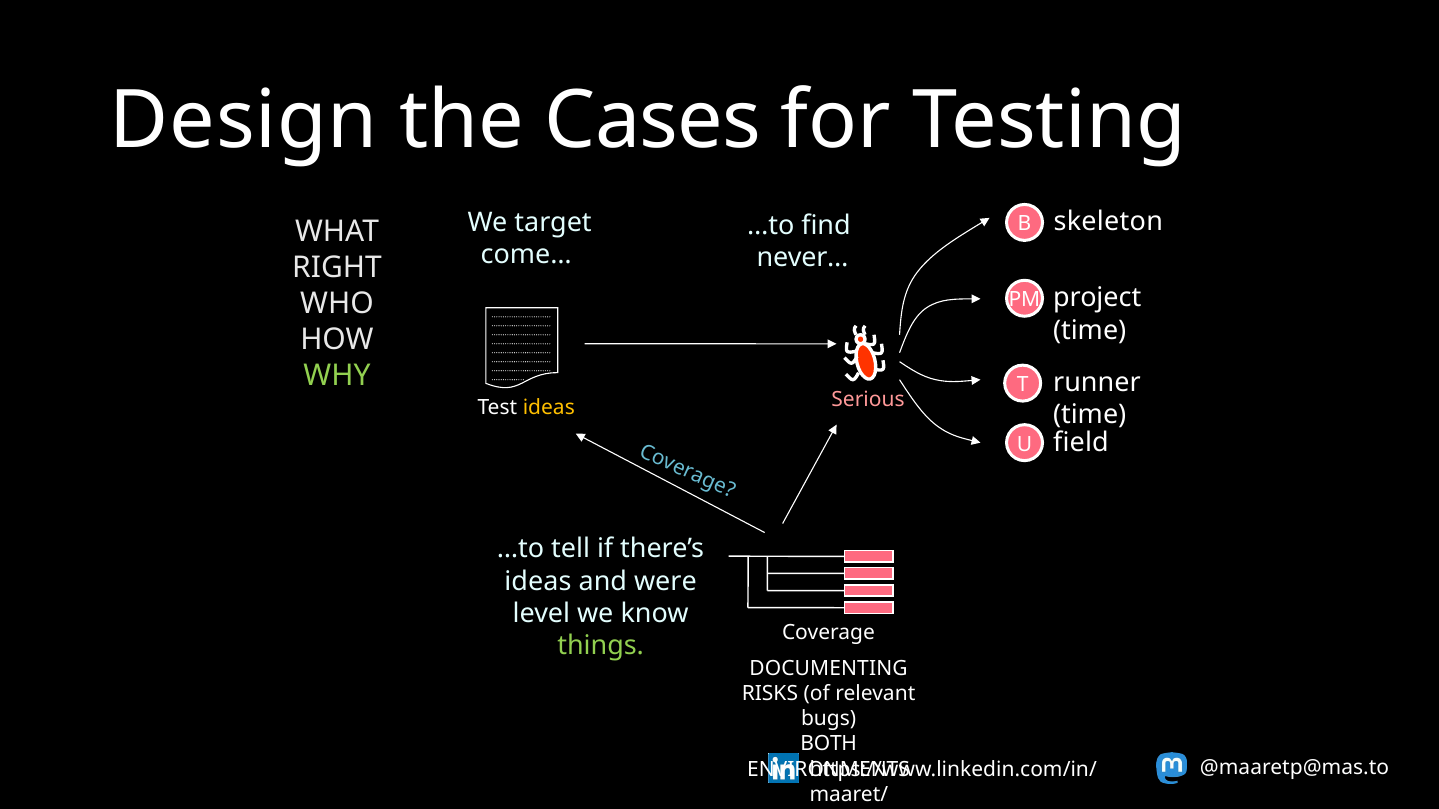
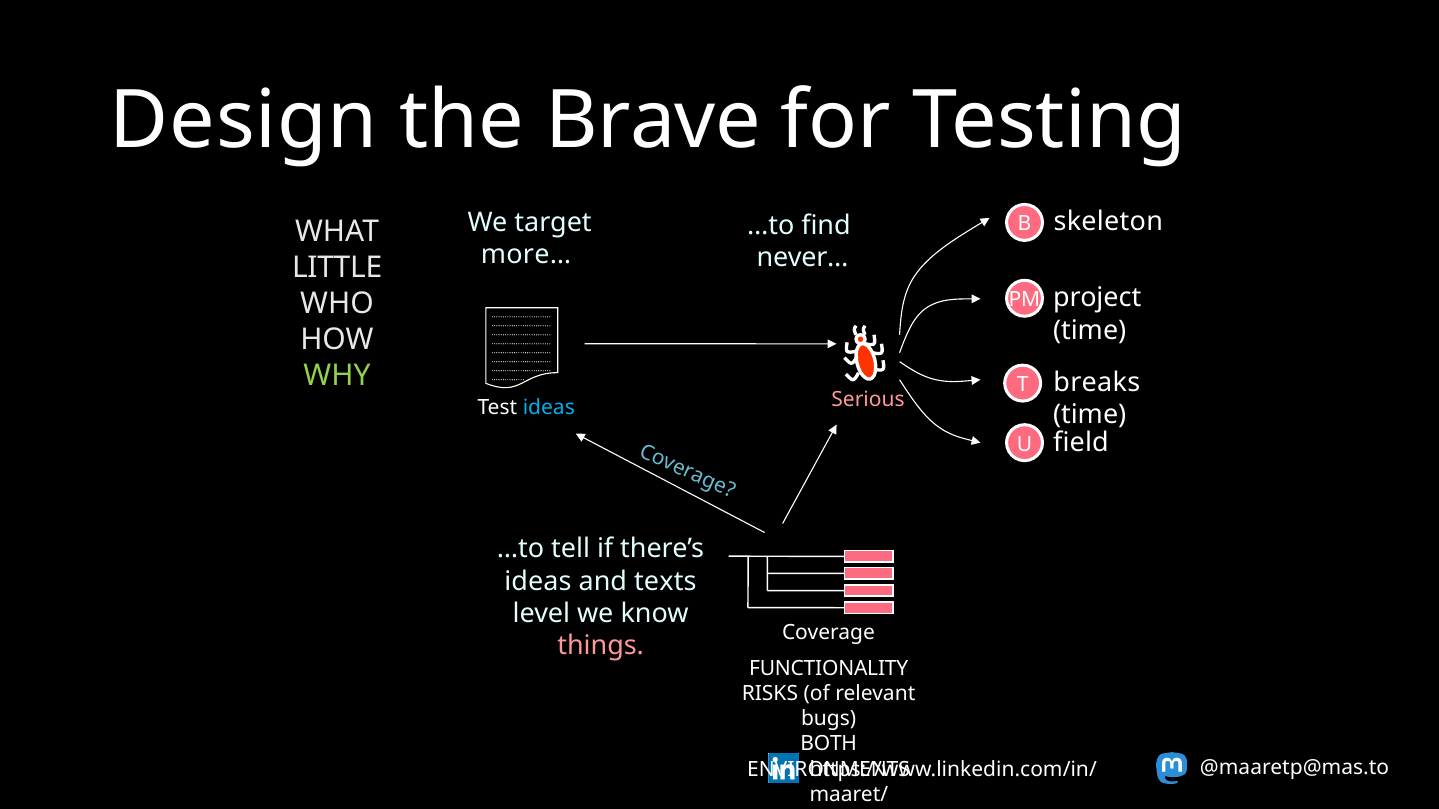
Cases: Cases -> Brave (653, 121)
come…: come… -> more… (526, 255)
RIGHT: RIGHT -> LITTLE (337, 268)
runner: runner -> breaks (1097, 383)
ideas colour: yellow -> light blue (549, 408)
were: were -> texts (665, 581)
things colour: light green -> pink (601, 646)
DOCUMENTING: DOCUMENTING -> FUNCTIONALITY (829, 669)
